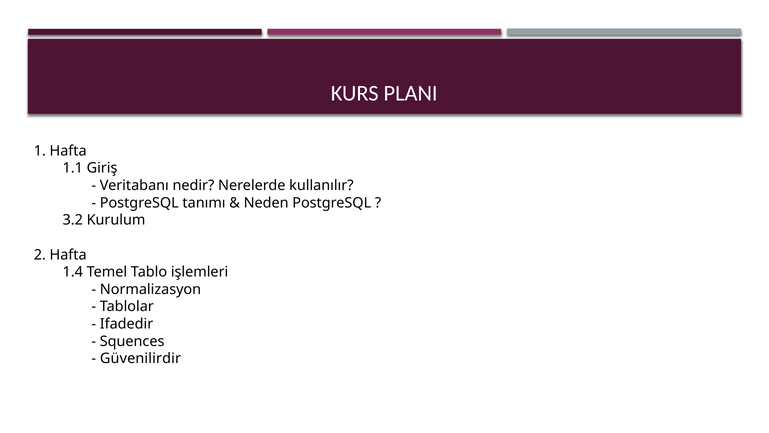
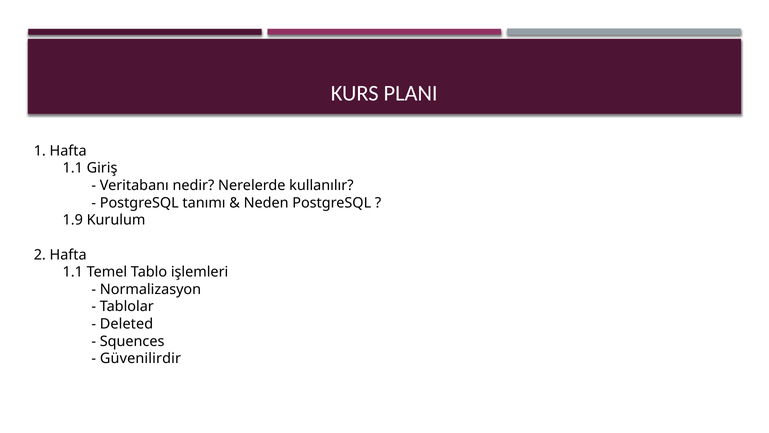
3.2: 3.2 -> 1.9 (73, 220)
1.4: 1.4 -> 1.1 (73, 272)
Ifadedir: Ifadedir -> Deleted (126, 324)
